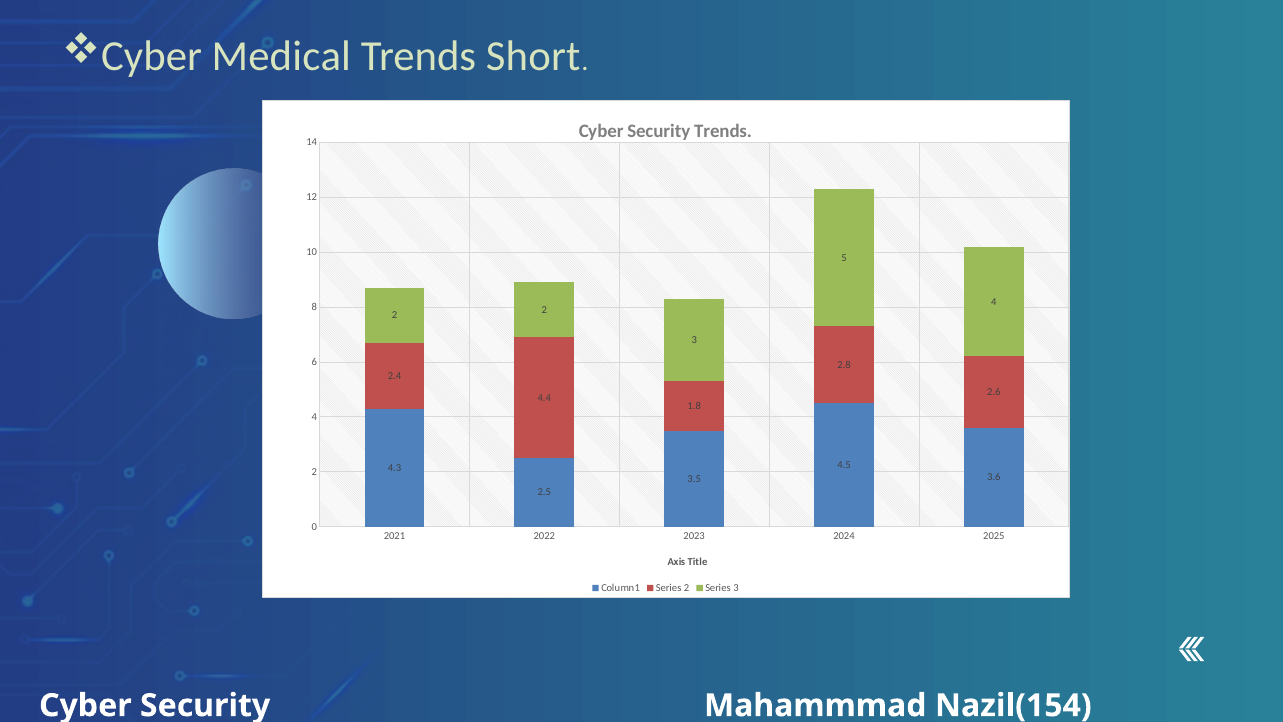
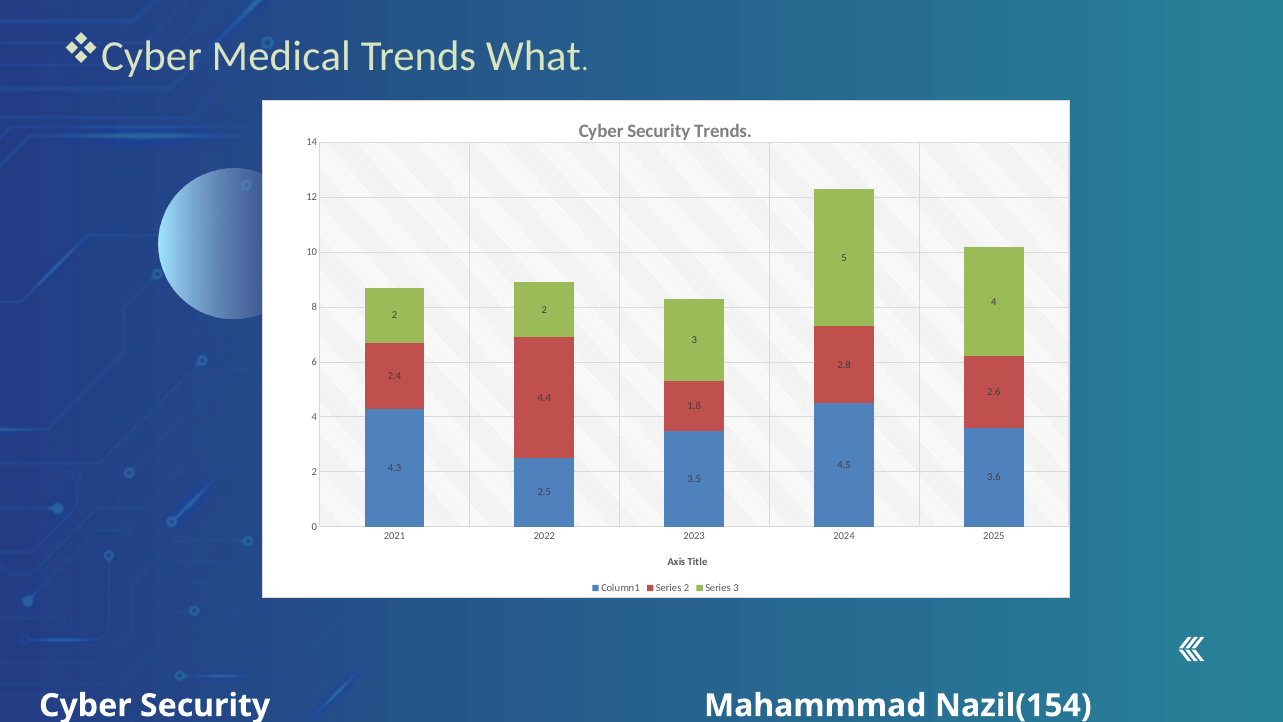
Short: Short -> What (533, 56)
